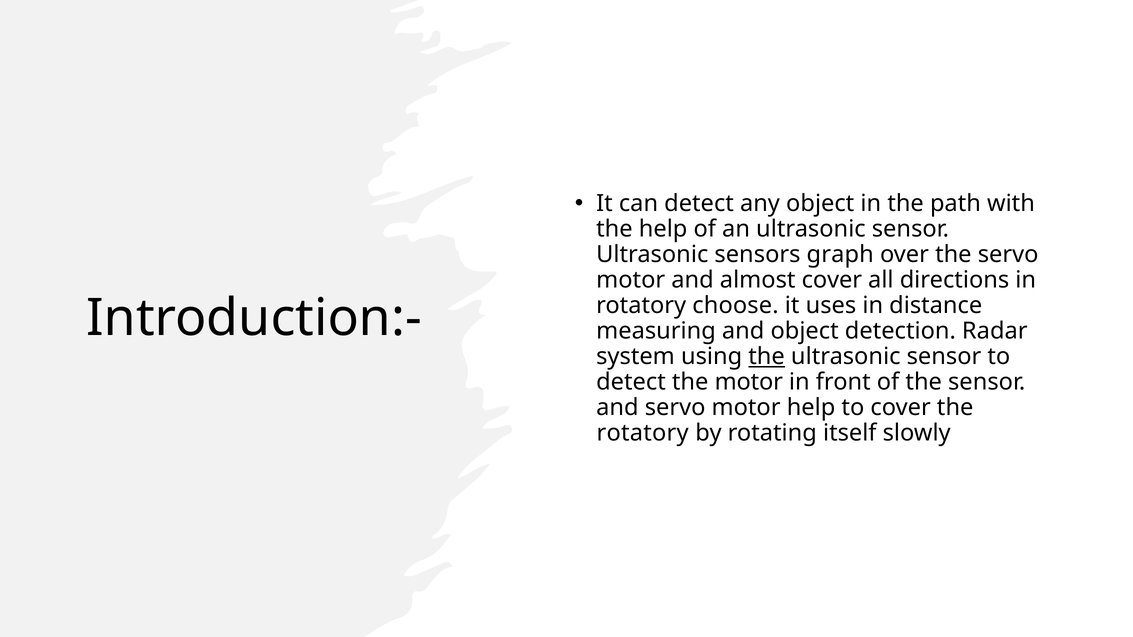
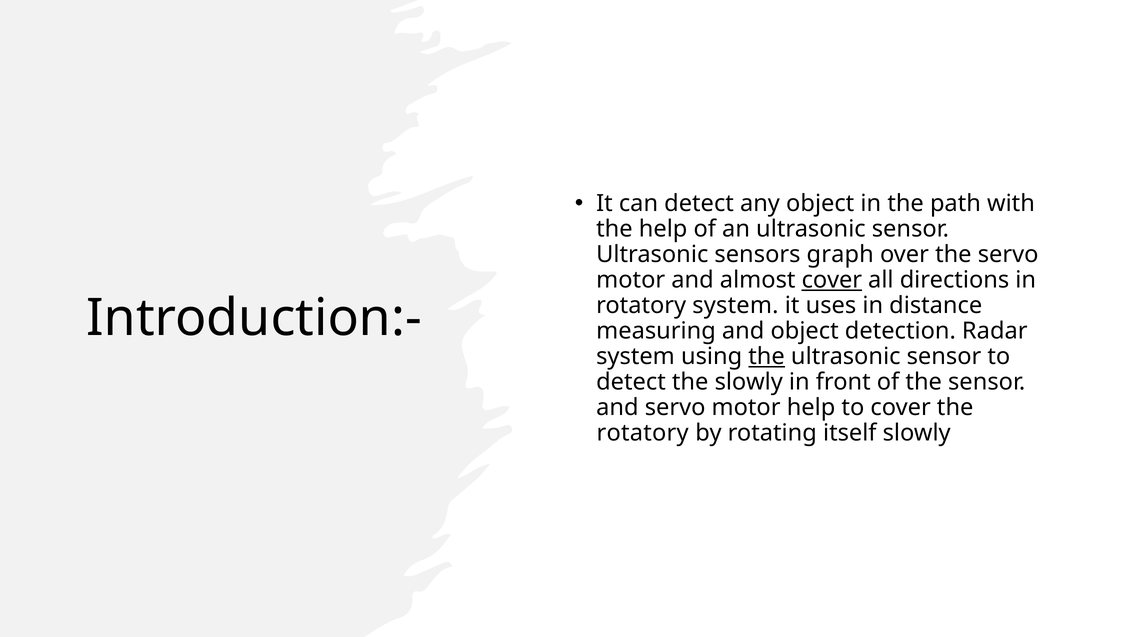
cover underline: none -> present (832, 280)
rotatory choose: choose -> system (735, 306)
the motor: motor -> slowly (749, 382)
